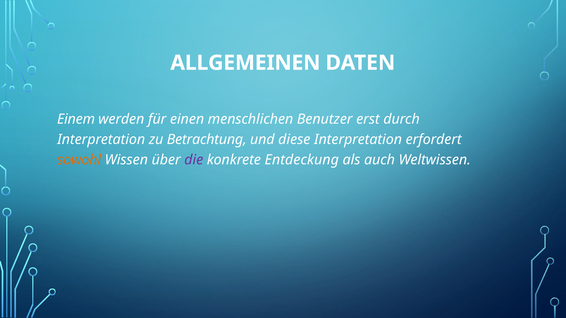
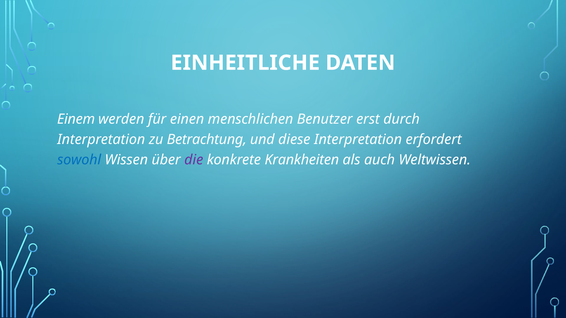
ALLGEMEINEN: ALLGEMEINEN -> EINHEITLICHE (245, 63)
sowohl colour: orange -> blue (79, 160)
Entdeckung: Entdeckung -> Krankheiten (302, 160)
